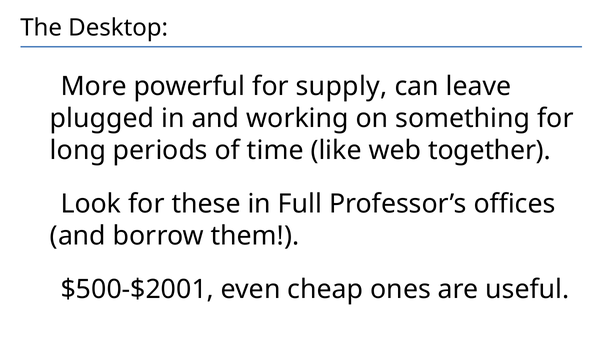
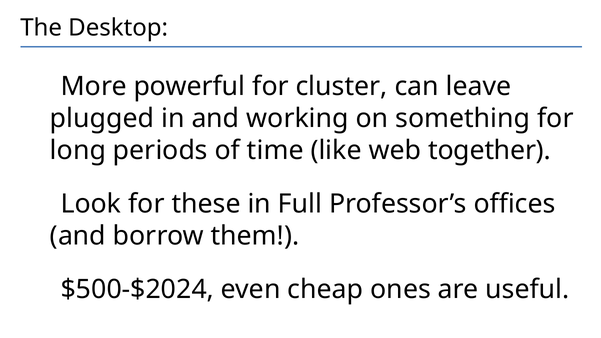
supply: supply -> cluster (342, 86)
$500-$2001: $500-$2001 -> $500-$2024 (137, 289)
